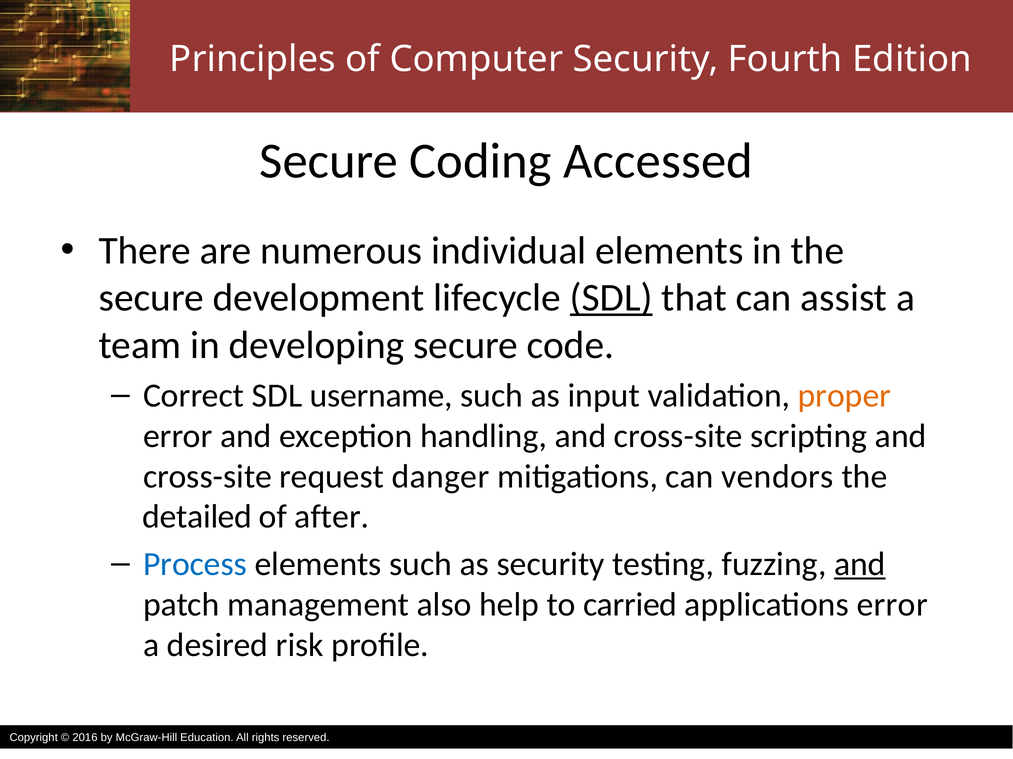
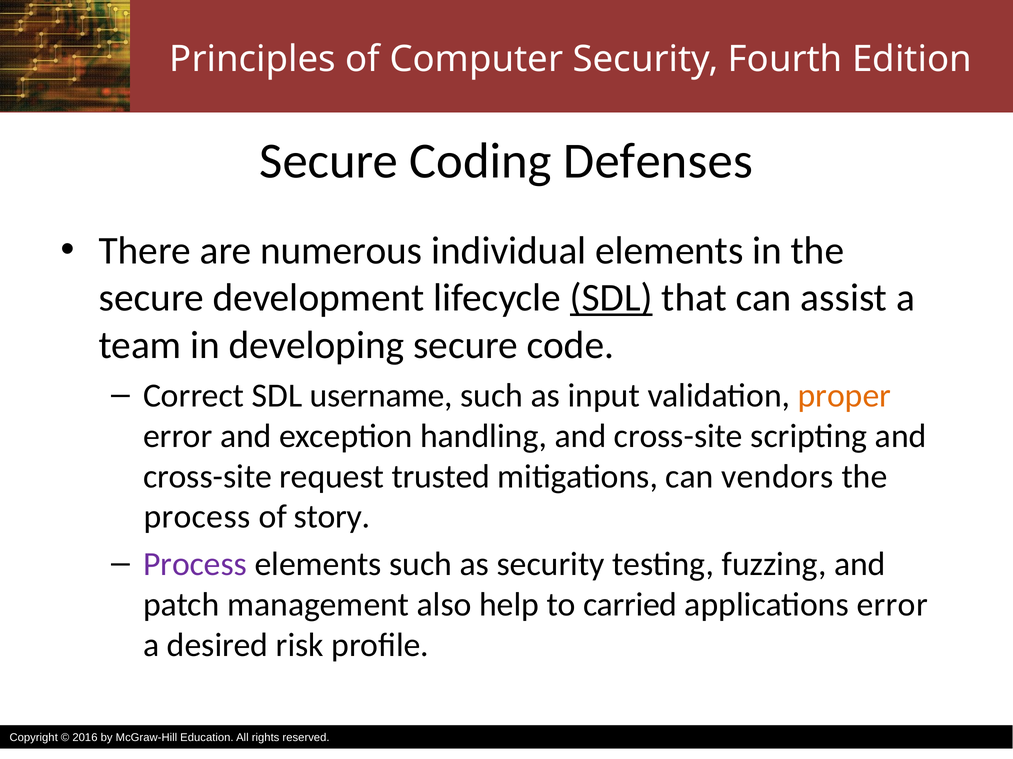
Accessed: Accessed -> Defenses (658, 161)
danger: danger -> trusted (441, 477)
detailed: detailed -> process (197, 517)
after: after -> story (332, 517)
Process colour: blue -> purple (195, 565)
and underline: present -> none (860, 565)
